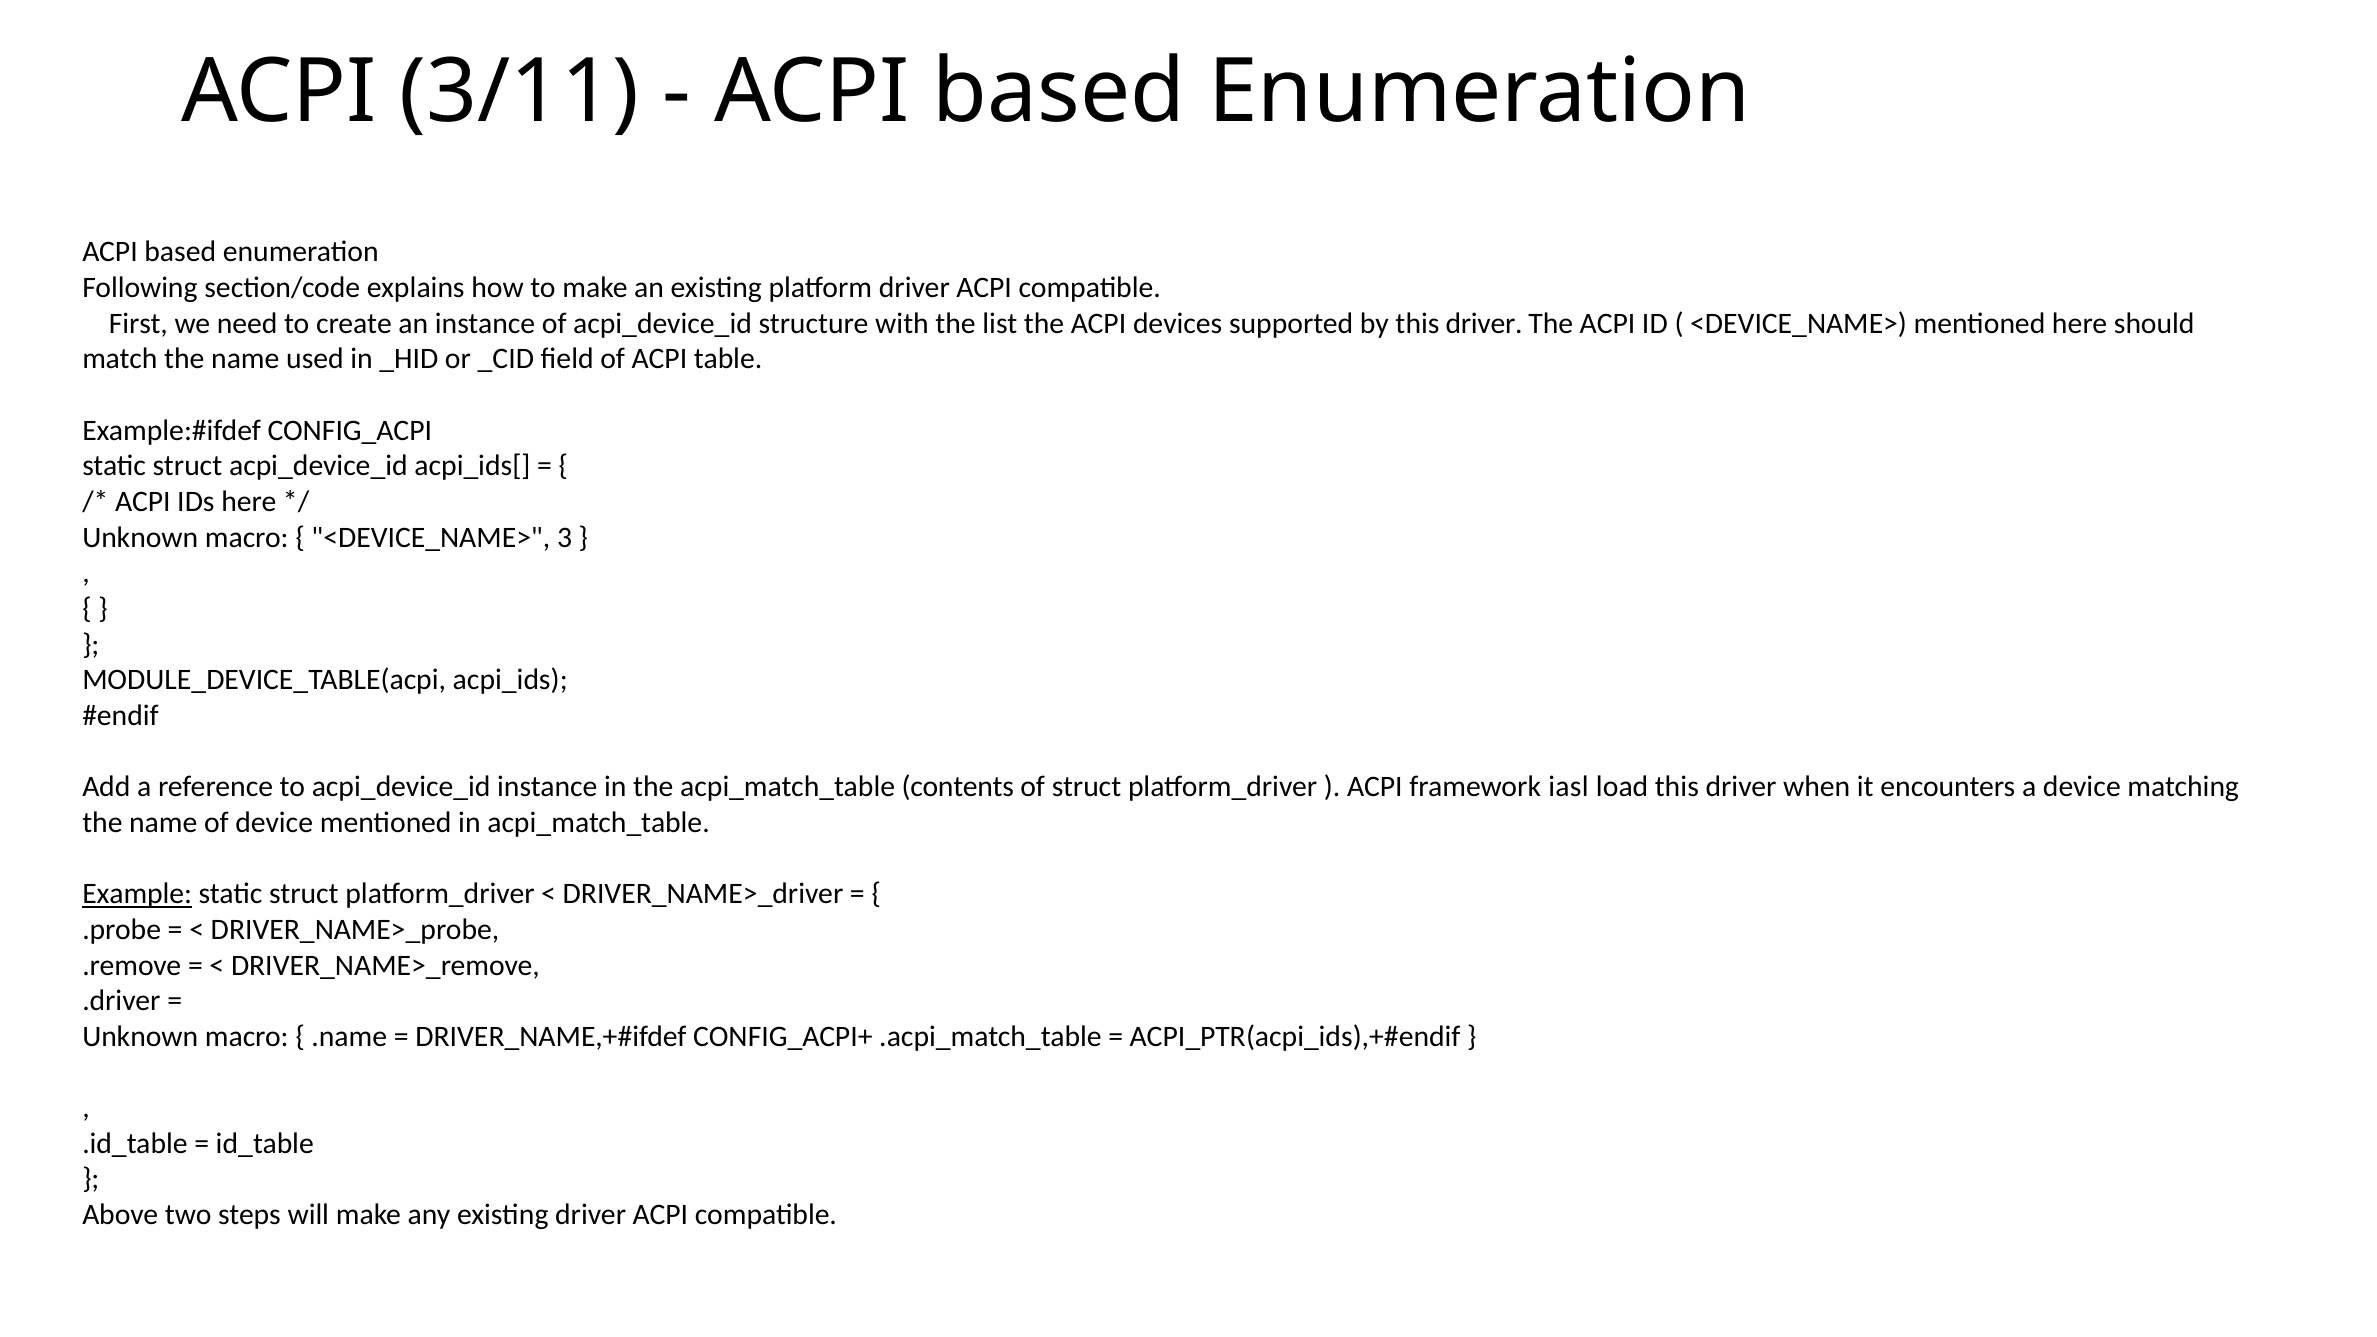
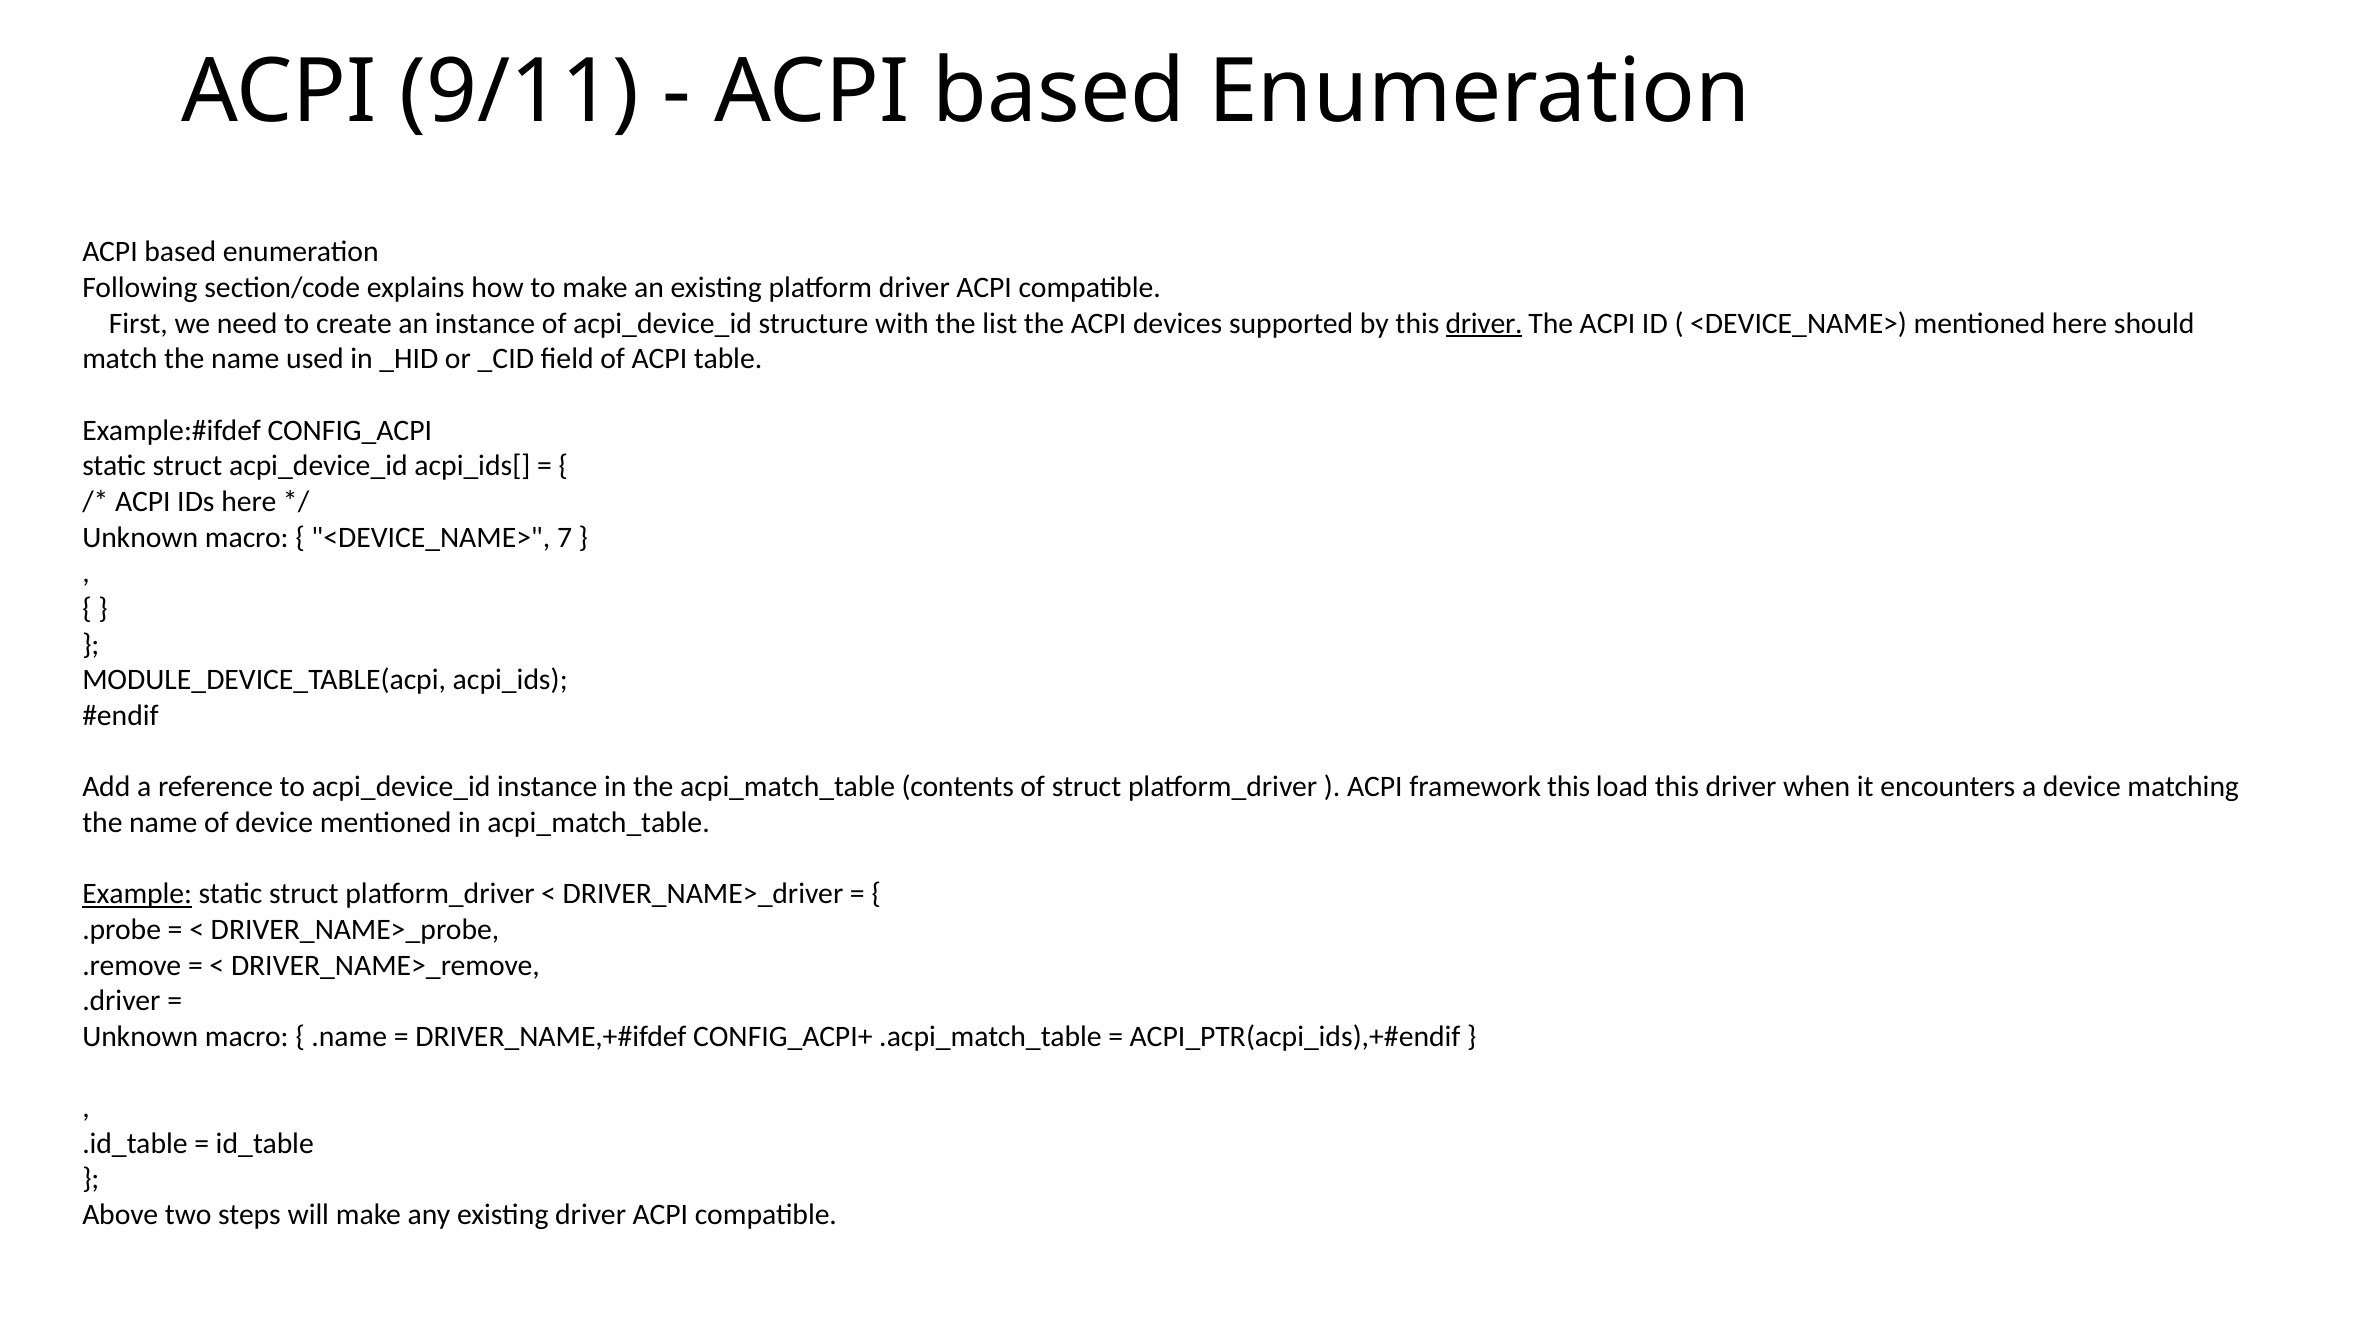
3/11: 3/11 -> 9/11 (519, 92)
driver underline: none -> present (1484, 324)
3: 3 -> 7 (565, 537)
framework iasl: iasl -> this (1569, 787)
